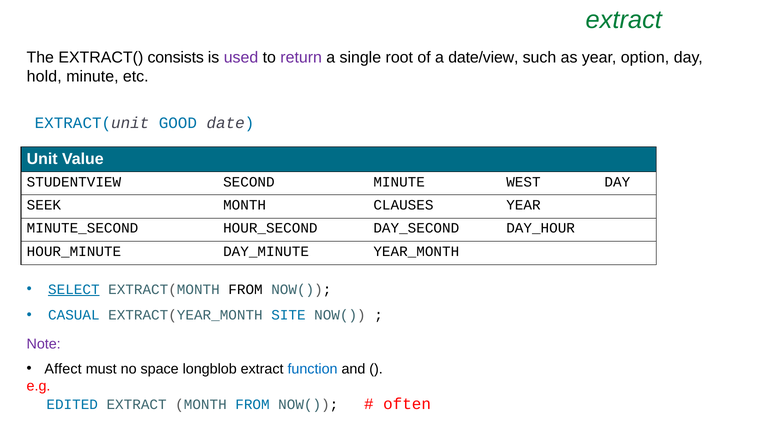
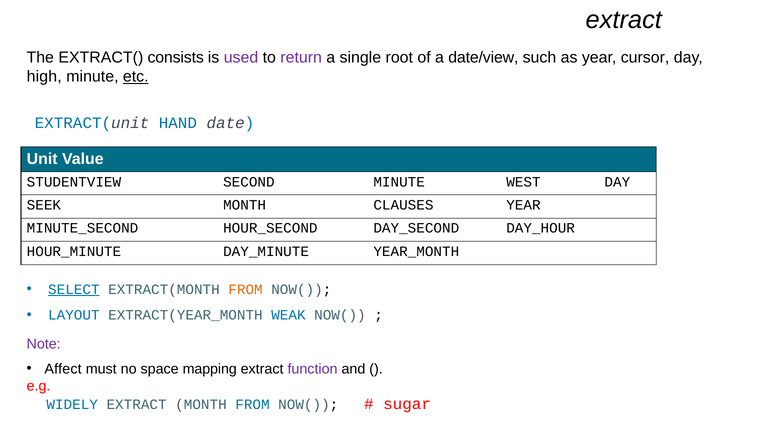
extract colour: green -> black (624, 20)
option: option -> cursor (645, 57)
hold: hold -> high (44, 77)
etc underline: none -> present (136, 77)
GOOD: GOOD -> HAND (178, 123)
FROM colour: black -> orange (246, 290)
CASUAL: CASUAL -> LAYOUT (74, 315)
SITE: SITE -> WEAK (288, 315)
longblob: longblob -> mapping (210, 369)
function colour: blue -> purple (313, 369)
EDITED: EDITED -> WIDELY (72, 405)
often: often -> sugar (407, 404)
